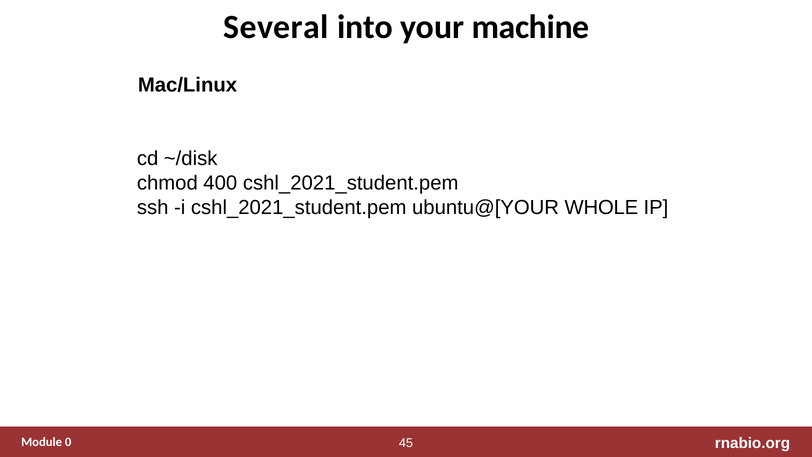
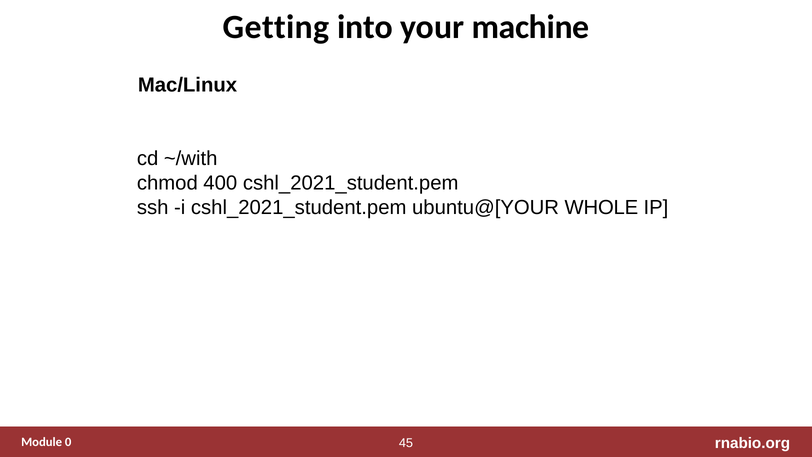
Several: Several -> Getting (276, 27)
~/disk: ~/disk -> ~/with (191, 159)
